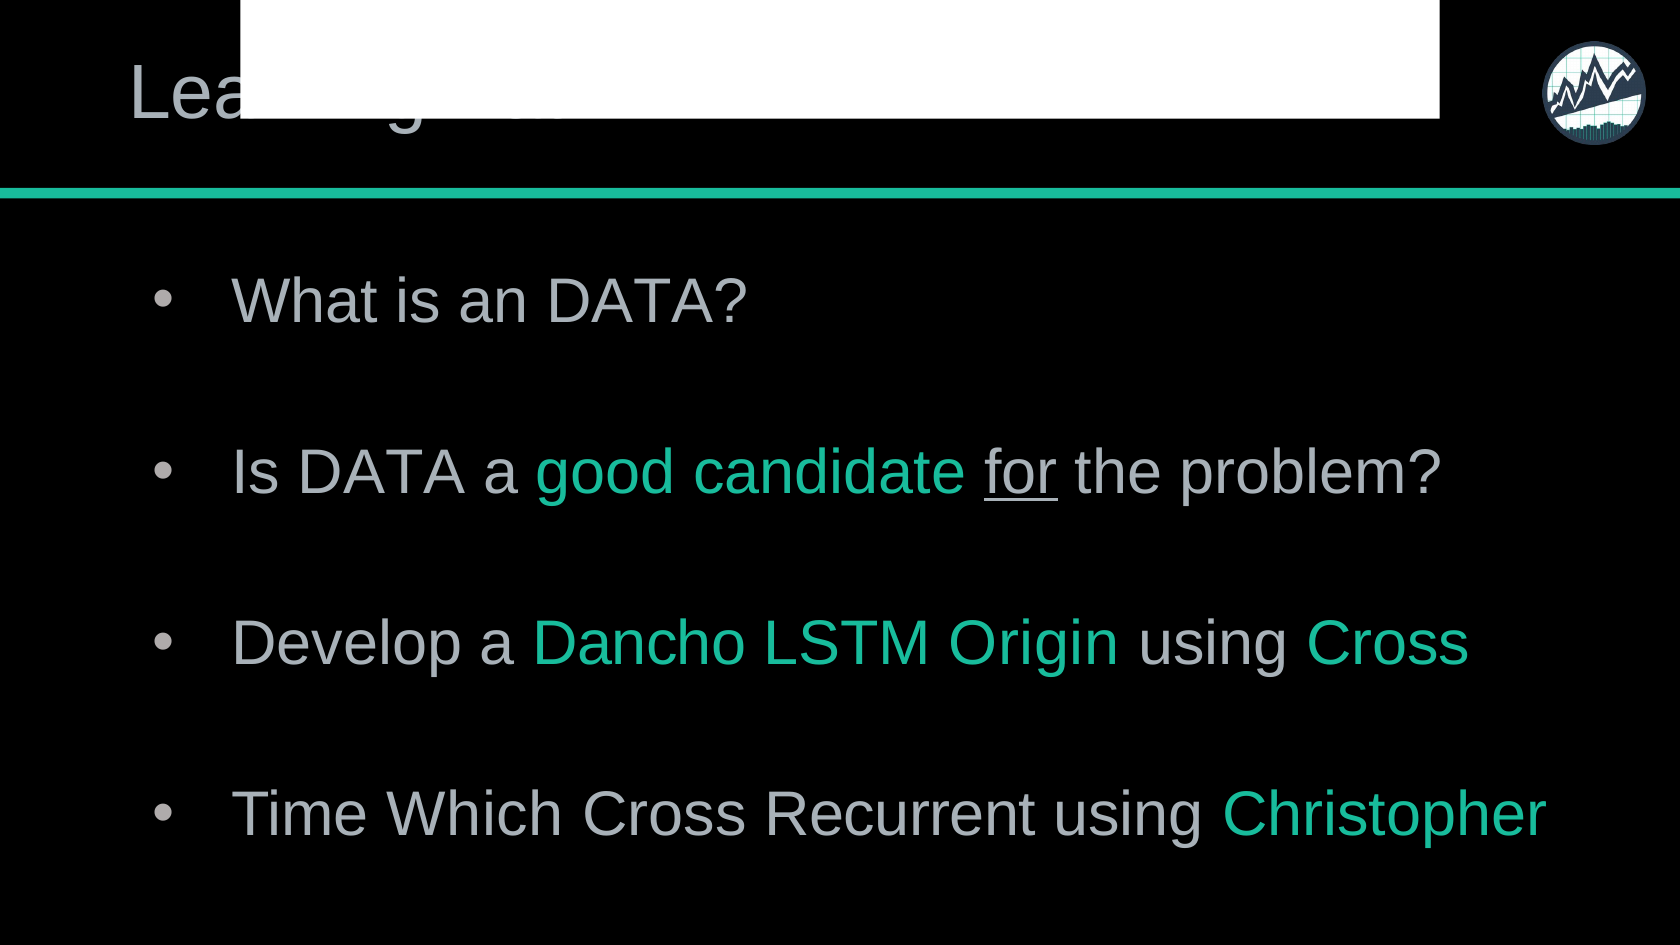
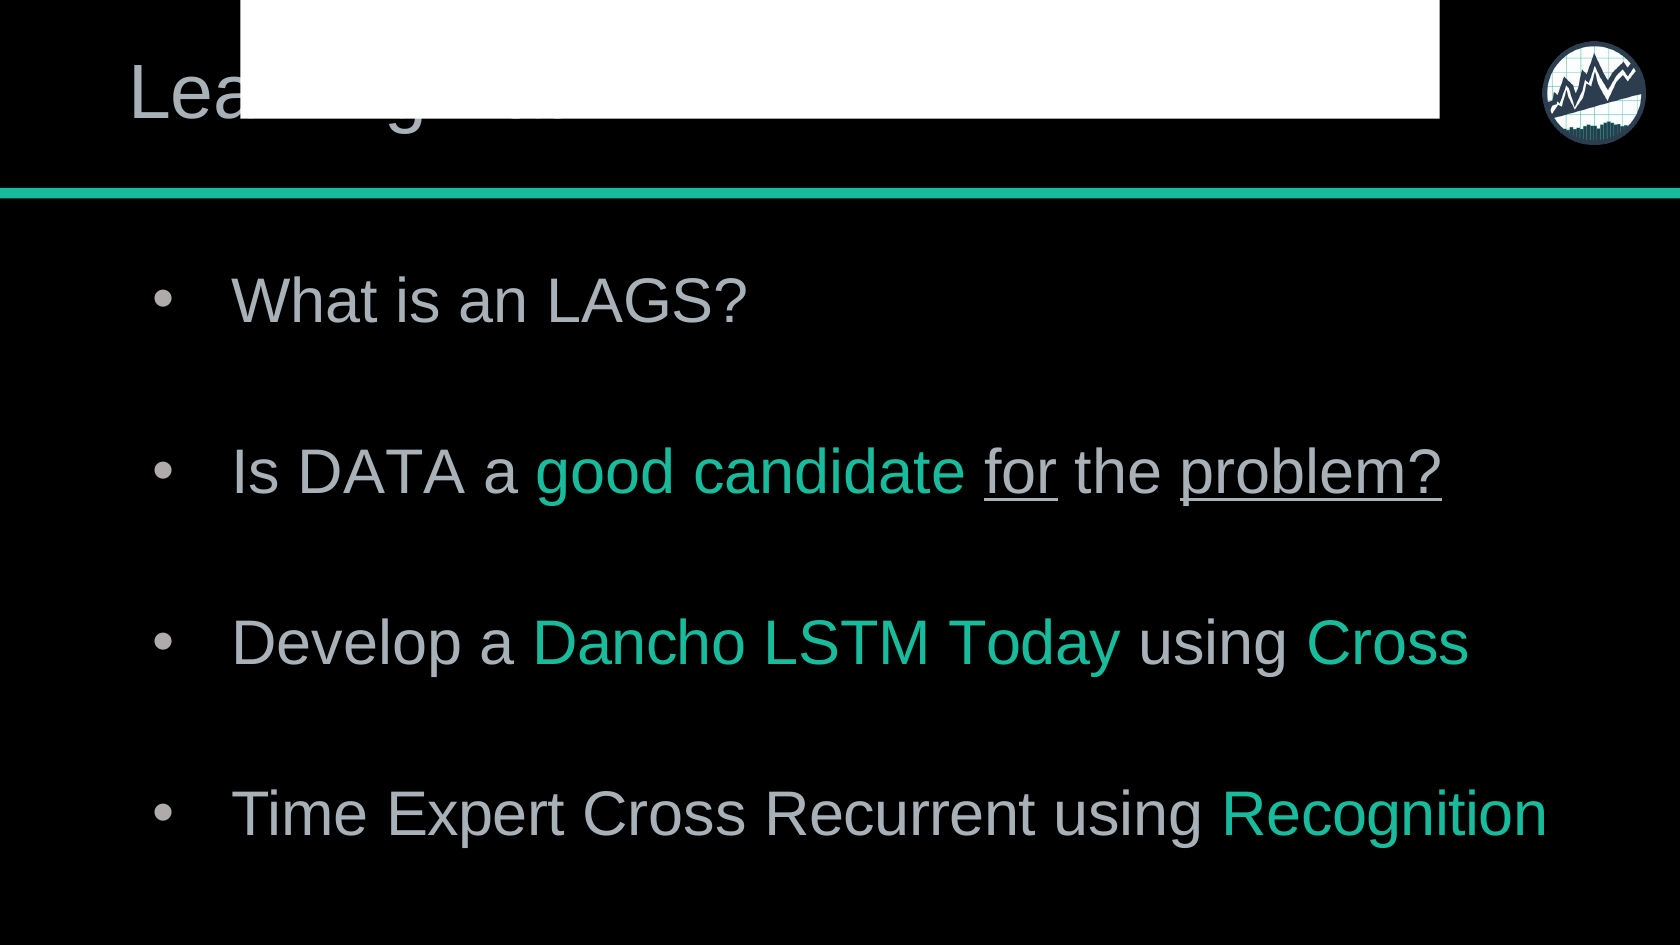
an DATA: DATA -> LAGS (647, 301)
problem underline: none -> present (1311, 472)
LSTM Origin: Origin -> Today (1035, 644)
Time Which: Which -> Expert (476, 815)
Christopher: Christopher -> Recognition (1385, 815)
